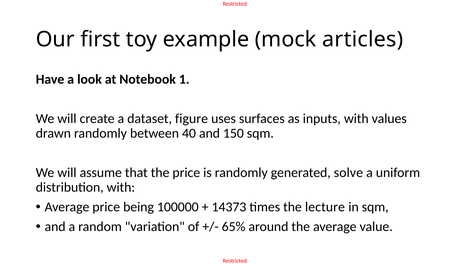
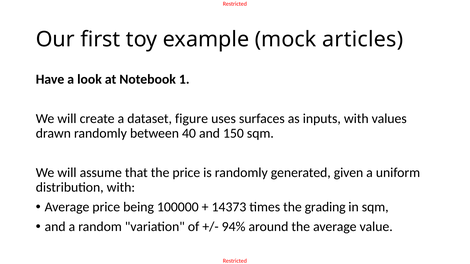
solve: solve -> given (349, 173)
lecture: lecture -> grading (325, 207)
65%: 65% -> 94% (234, 227)
